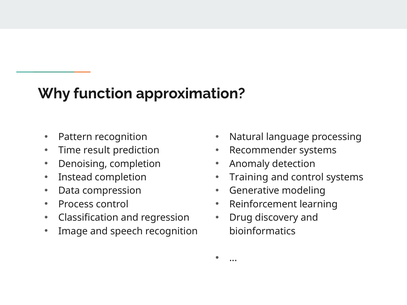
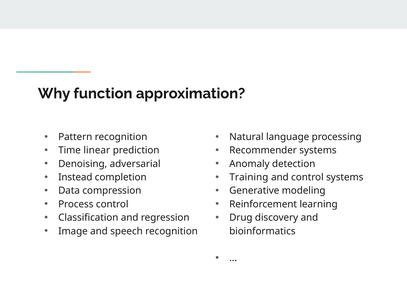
result: result -> linear (97, 151)
Denoising completion: completion -> adversarial (135, 164)
